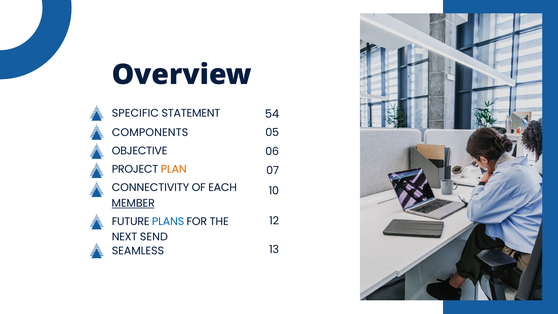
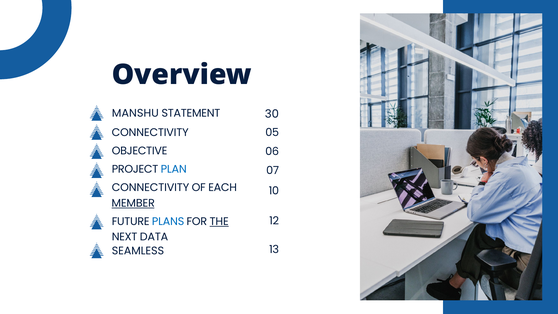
SPECIFIC: SPECIFIC -> MANSHU (135, 113)
54: 54 -> 30 (272, 114)
COMPONENTS: COMPONENTS -> CONNECTIVITY (150, 132)
PLAN colour: orange -> blue (174, 169)
THE underline: none -> present (219, 221)
SEND: SEND -> DATA (154, 237)
